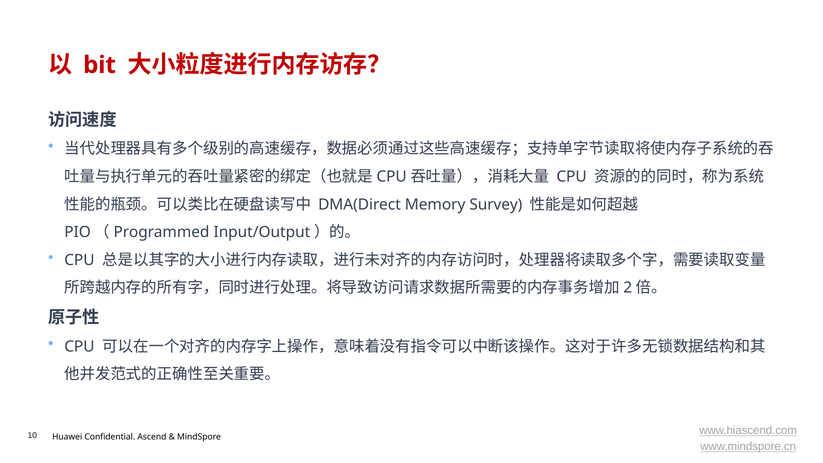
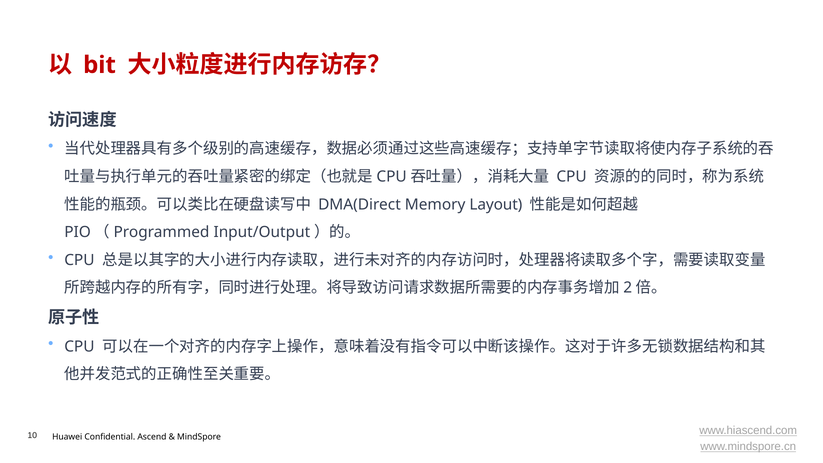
Survey: Survey -> Layout (496, 204)
